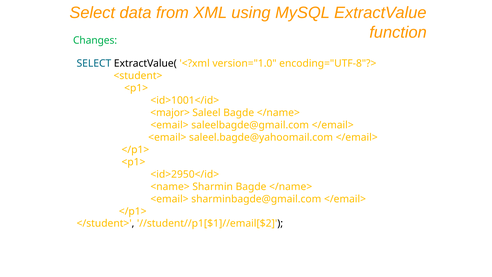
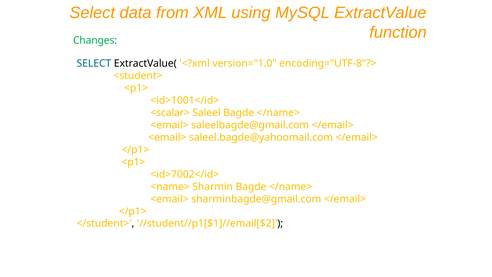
<major>: <major> -> <scalar> (170, 113)
<id>2950</id>: <id>2950</id> -> <id>7002</id> (185, 174)
